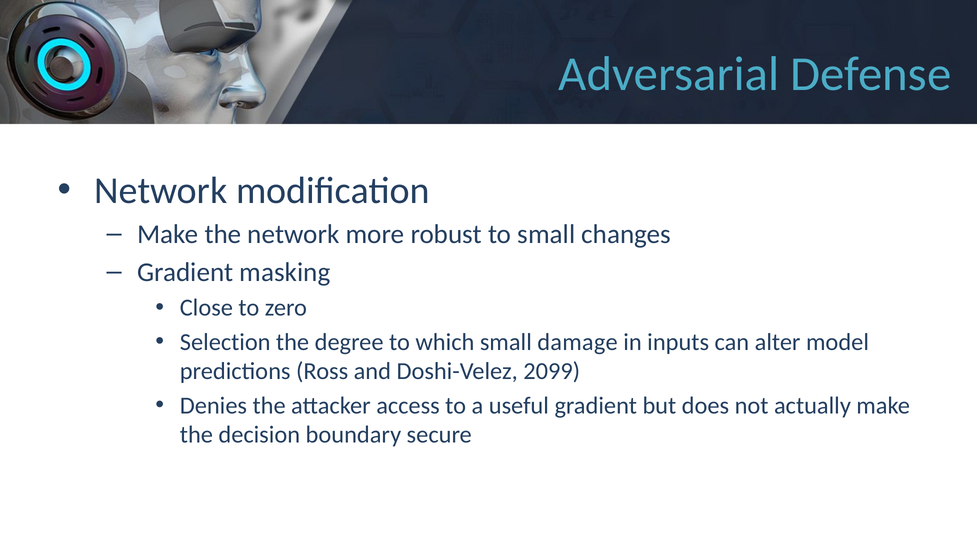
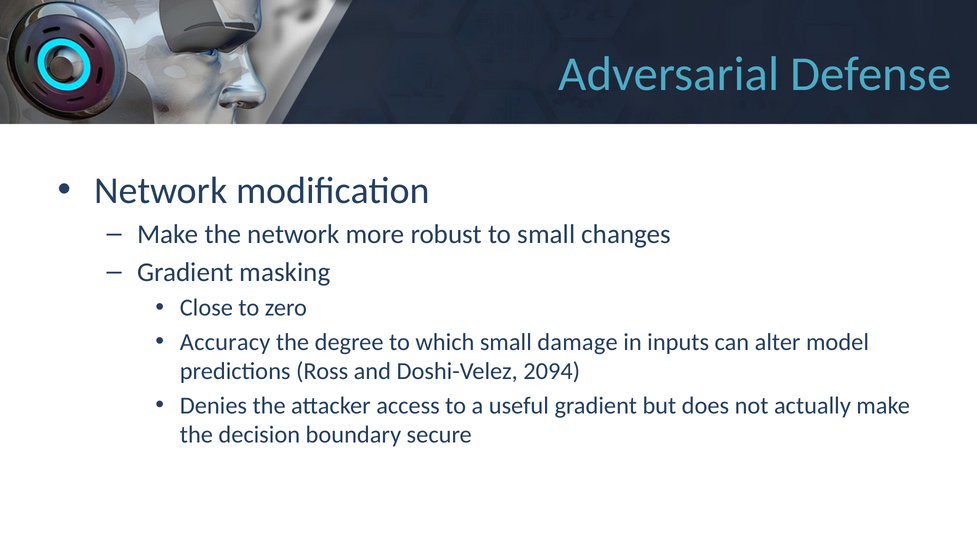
Selection: Selection -> Accuracy (225, 342)
2099: 2099 -> 2094 (552, 372)
